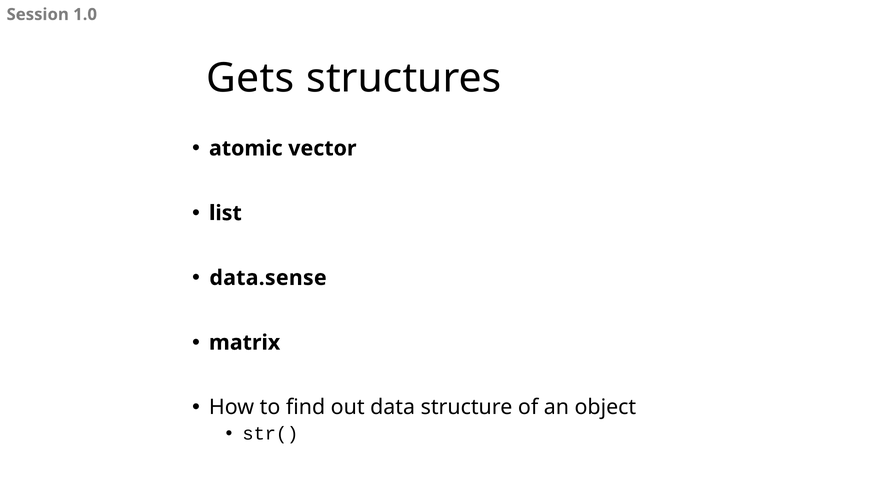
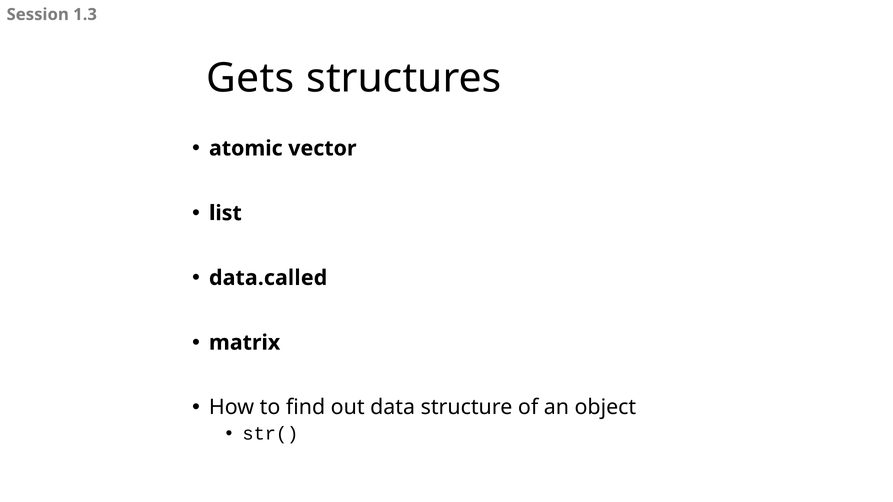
1.0: 1.0 -> 1.3 (85, 14)
data.sense: data.sense -> data.called (268, 278)
